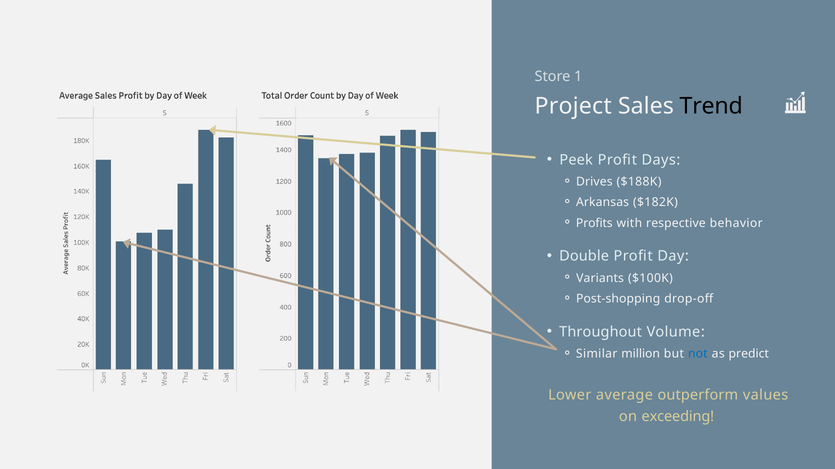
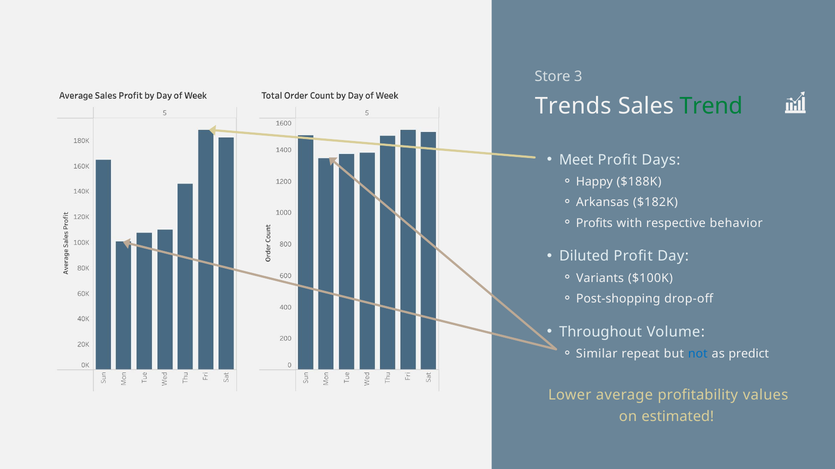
1: 1 -> 3 (578, 76)
Project: Project -> Trends (573, 106)
Trend colour: black -> green (711, 106)
Peek: Peek -> Meet (576, 160)
Drives: Drives -> Happy (594, 182)
Double: Double -> Diluted (584, 257)
million: million -> repeat (641, 354)
outperform: outperform -> profitability (698, 395)
exceeding: exceeding -> estimated (678, 417)
